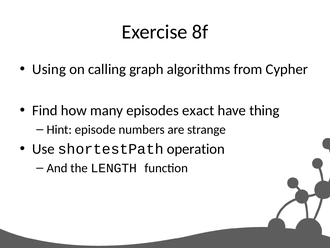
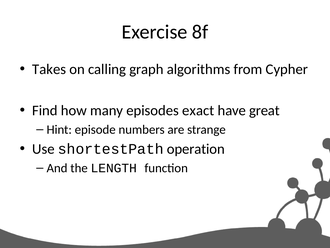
Using: Using -> Takes (49, 69)
thing: thing -> great (264, 110)
